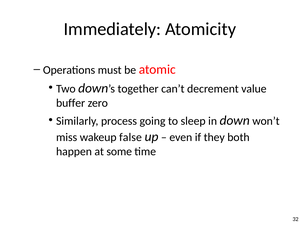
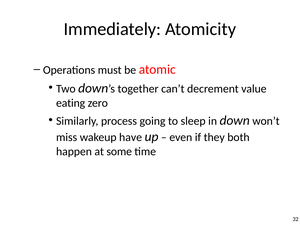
buffer: buffer -> eating (71, 103)
false: false -> have (131, 137)
